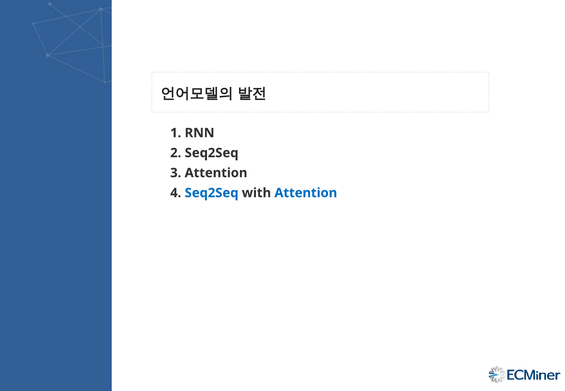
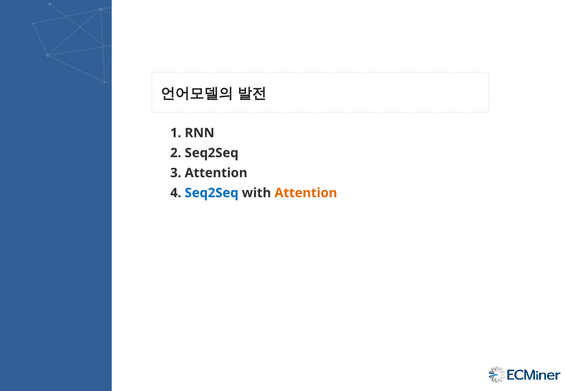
Attention colour: blue -> orange (306, 193)
